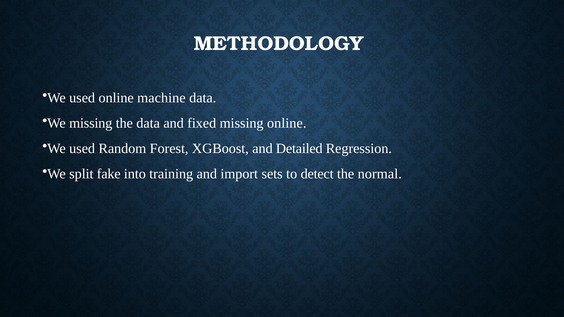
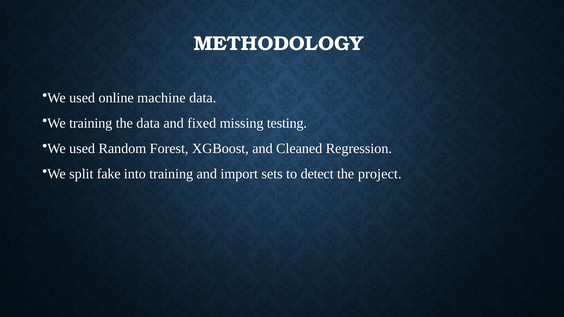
We missing: missing -> training (91, 123)
missing online: online -> testing (287, 123)
Detailed: Detailed -> Cleaned (299, 149)
normal: normal -> project (380, 174)
